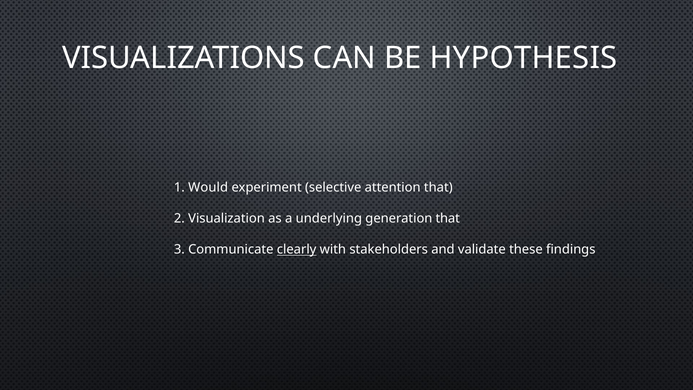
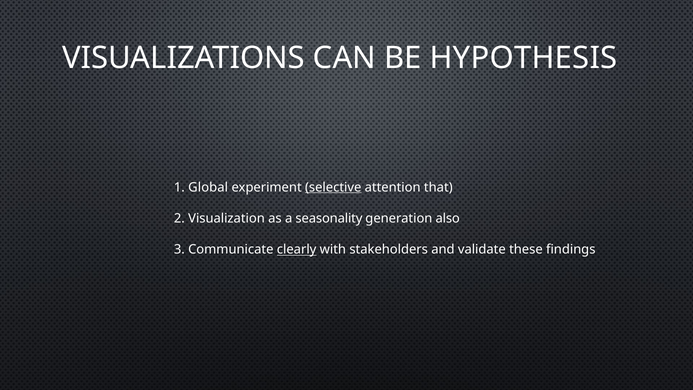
Would: Would -> Global (208, 187)
selective underline: none -> present (333, 187)
underlying: underlying -> seasonality (329, 218)
generation that: that -> also (448, 218)
